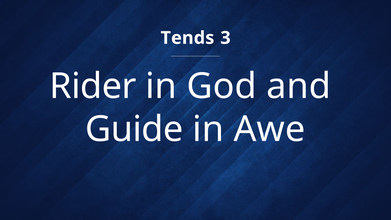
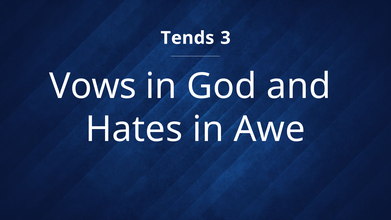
Rider: Rider -> Vows (93, 86)
Guide: Guide -> Hates (134, 129)
